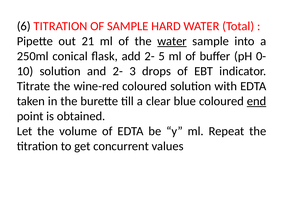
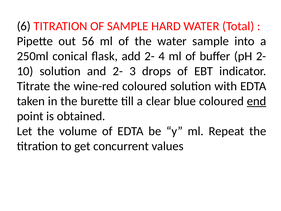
21: 21 -> 56 (88, 41)
water underline: present -> none (172, 41)
5: 5 -> 4 (162, 56)
pH 0-: 0- -> 2- (261, 56)
